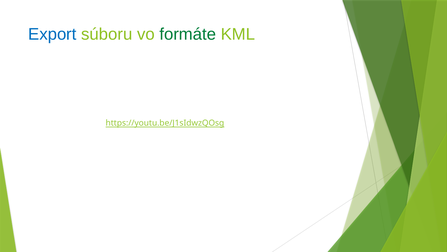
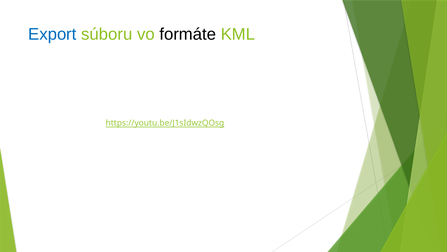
formáte colour: green -> black (188, 34)
